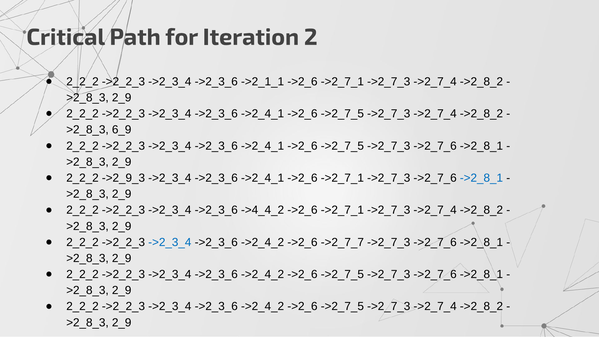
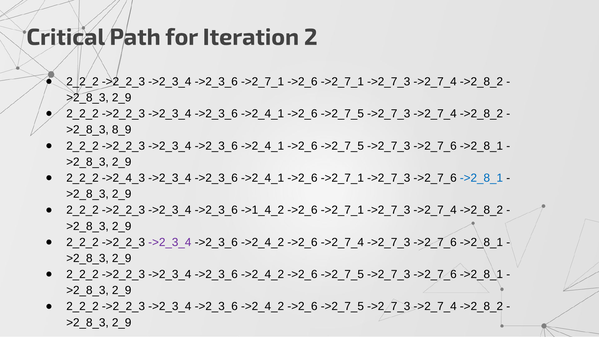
->2_3_6 ->2_1_1: ->2_1_1 -> ->2_7_1 (263, 82)
6_9: 6_9 -> 8_9 (122, 130)
->2_9_3: ->2_9_3 -> ->2_4_3 (123, 178)
->4_4_2: ->4_4_2 -> ->1_4_2 (263, 210)
->2_3_4 colour: blue -> purple (170, 242)
->2_6 ->2_7_7: ->2_7_7 -> ->2_7_4 (342, 242)
